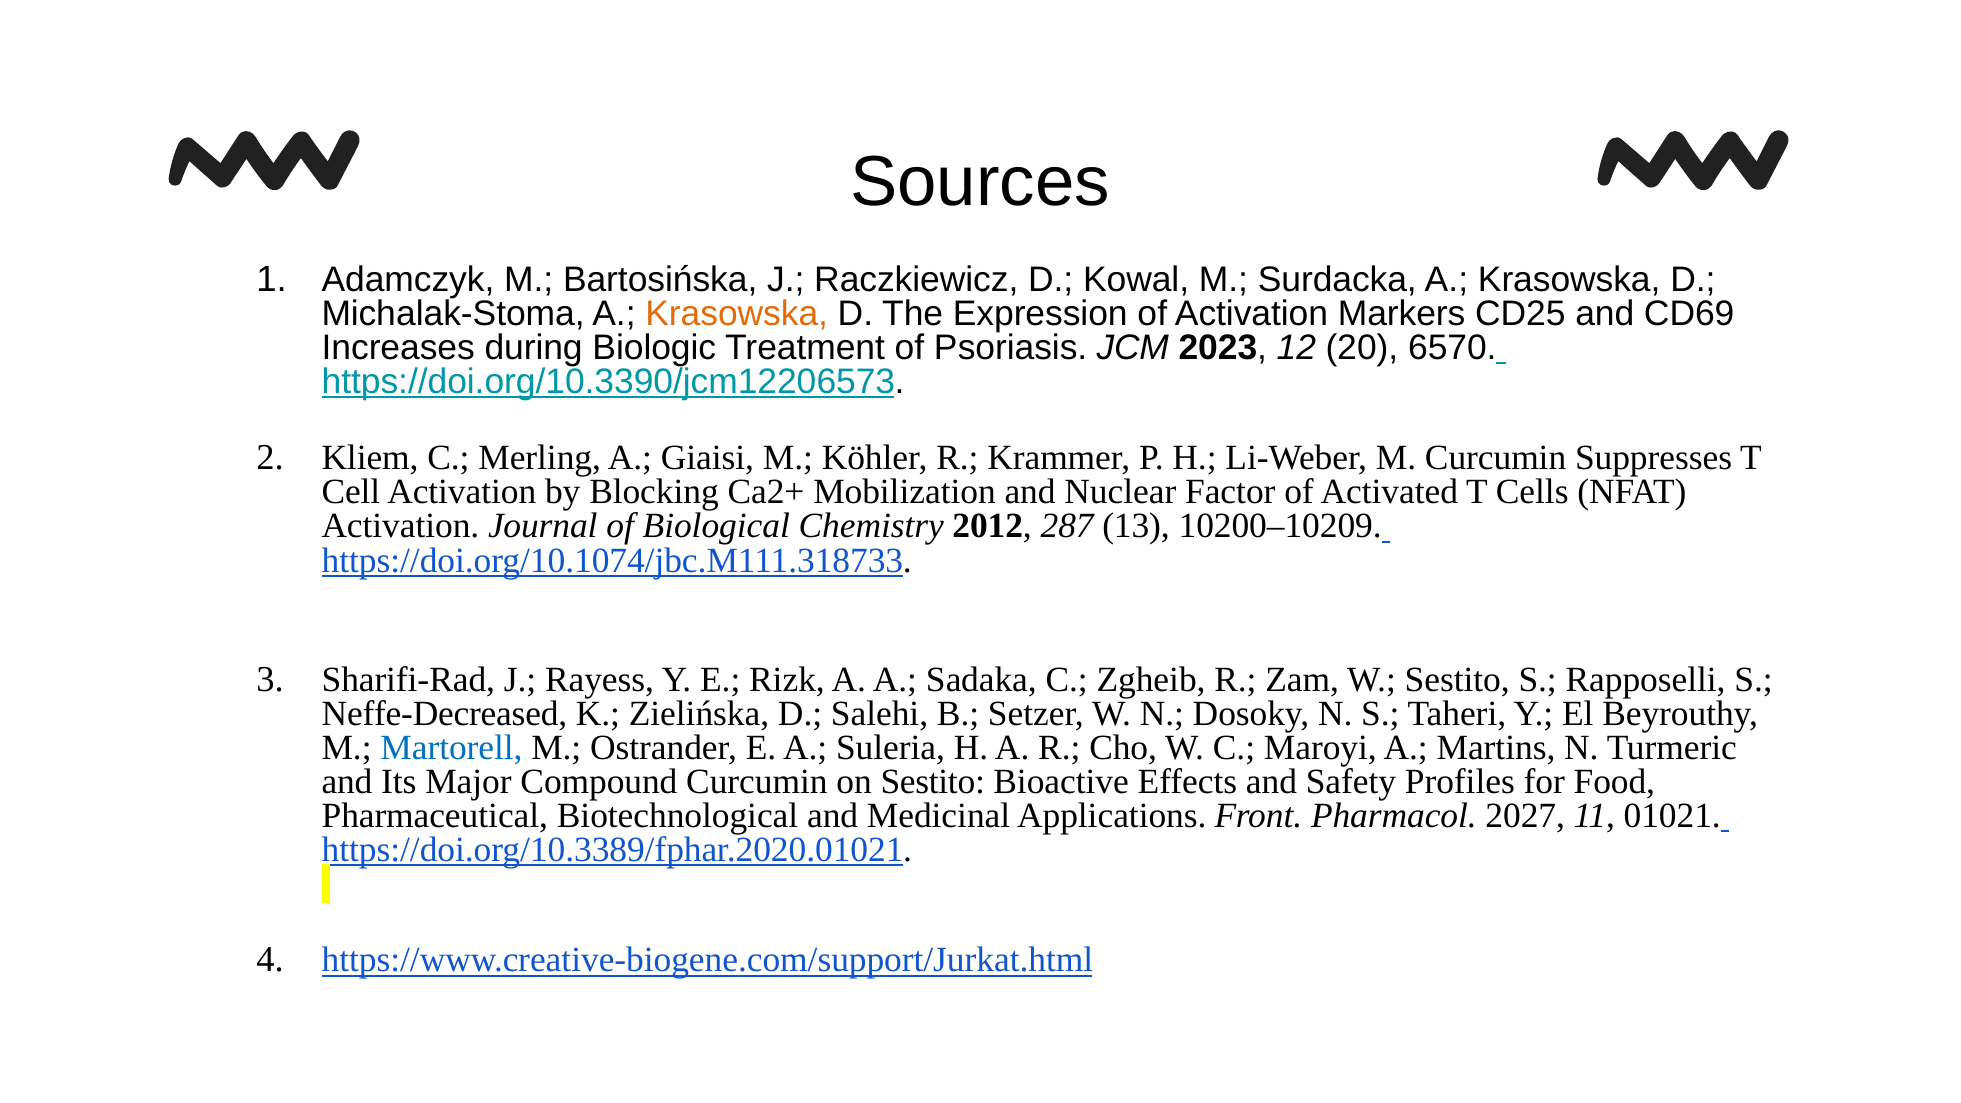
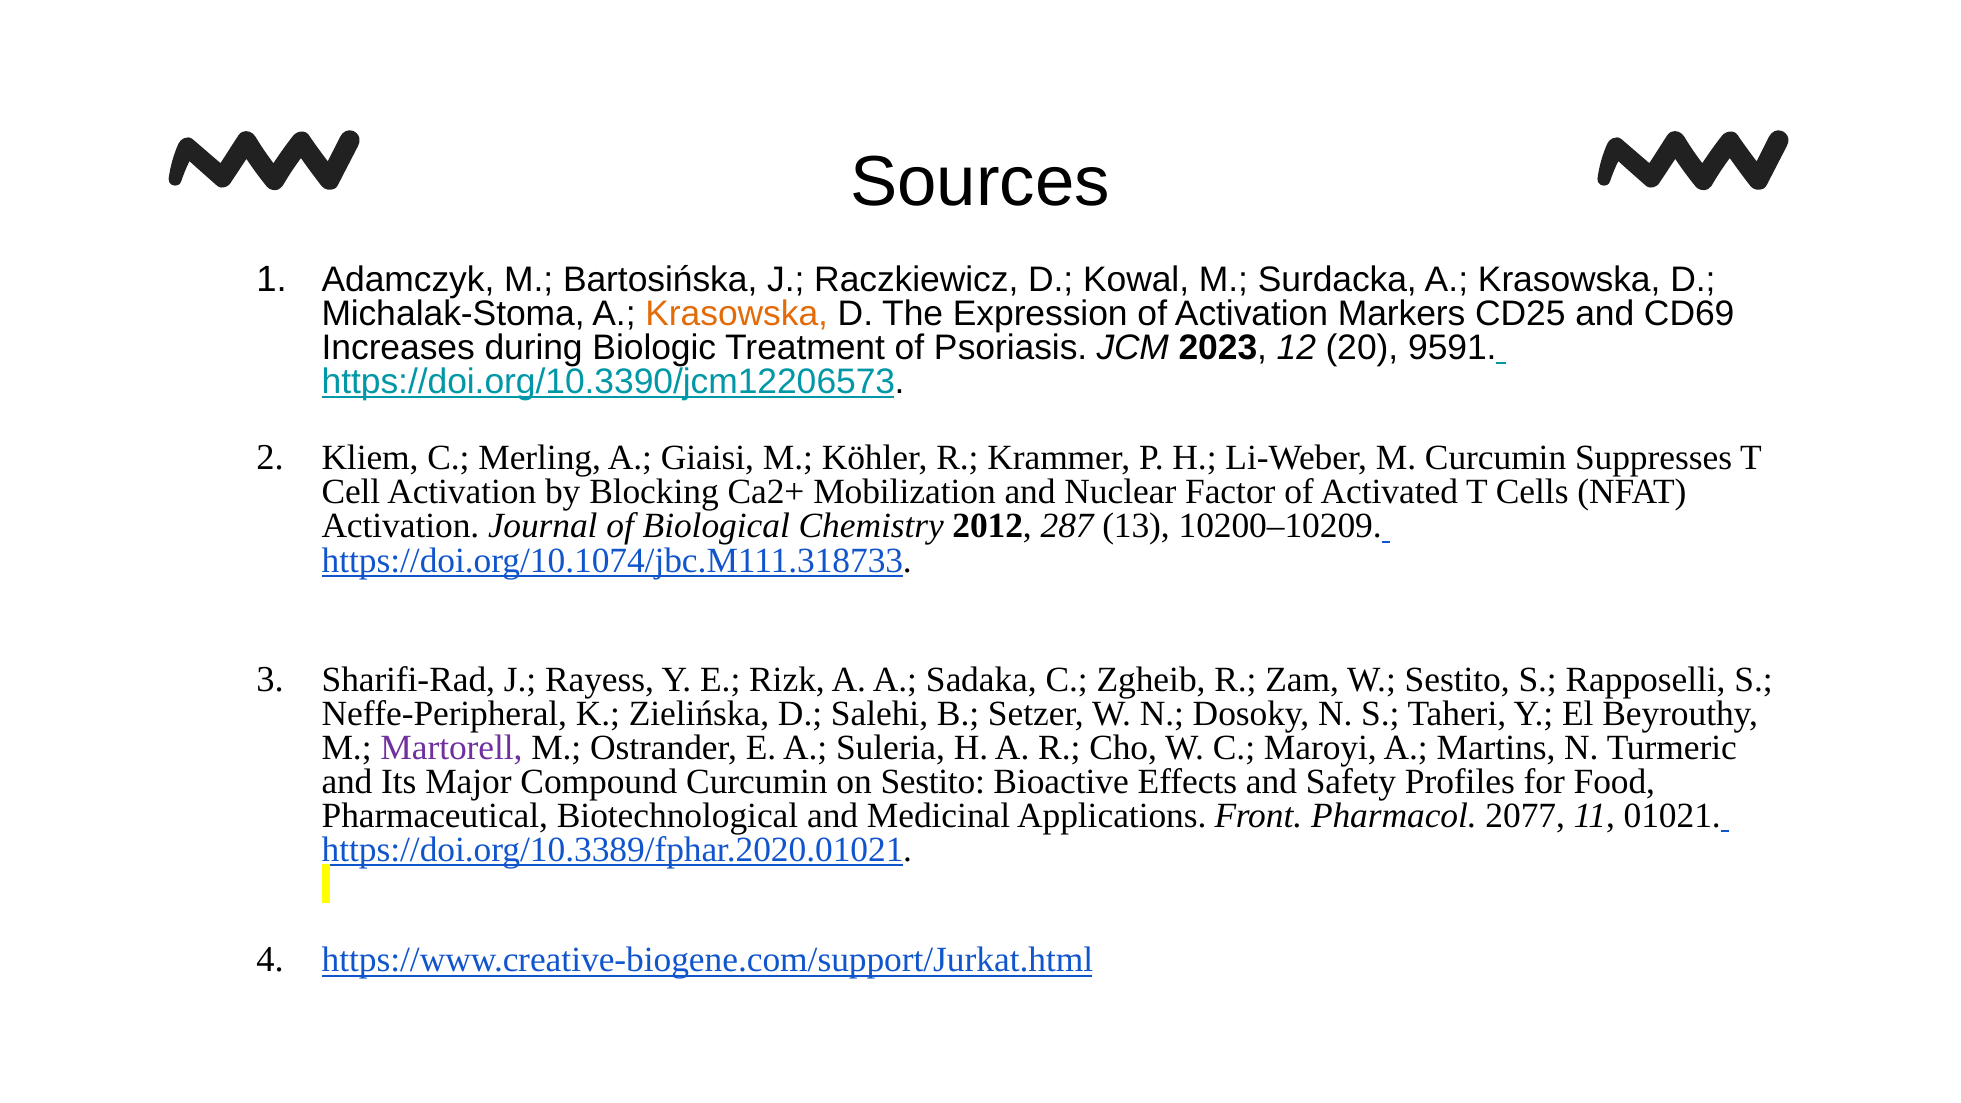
6570: 6570 -> 9591 (1452, 348)
Neffe-Decreased: Neffe-Decreased -> Neffe-Peripheral (444, 714)
Martorell colour: blue -> purple (452, 748)
2027: 2027 -> 2077 (1525, 816)
